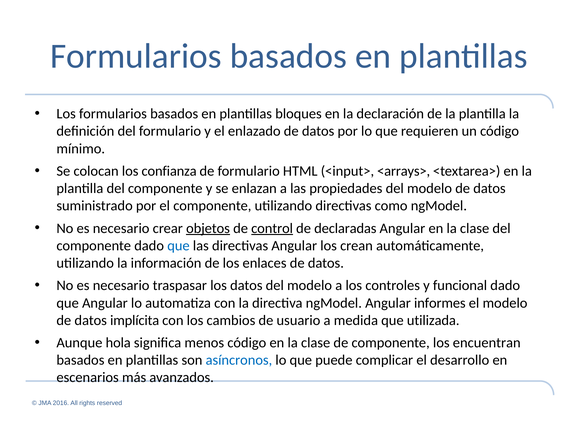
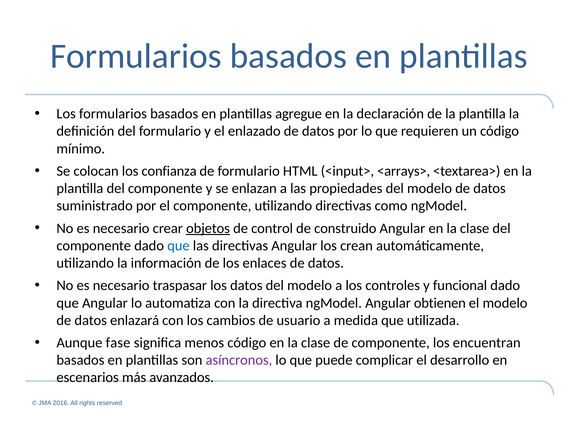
bloques: bloques -> agregue (299, 114)
control underline: present -> none (272, 228)
declaradas: declaradas -> construido (345, 228)
informes: informes -> obtienen (440, 303)
implícita: implícita -> enlazará (135, 320)
hola: hola -> fase (118, 343)
asíncronos colour: blue -> purple (239, 360)
